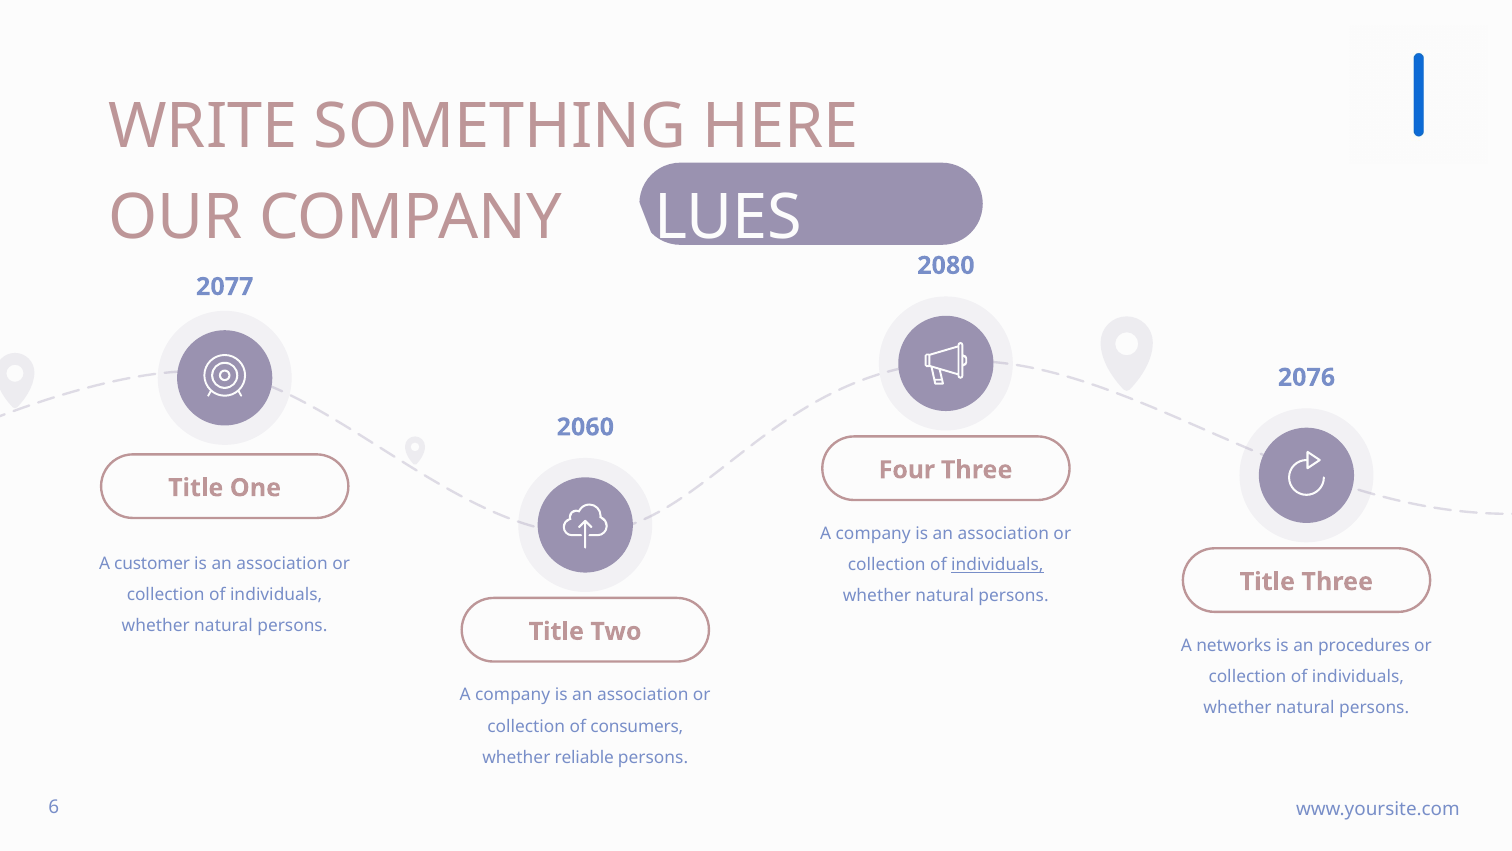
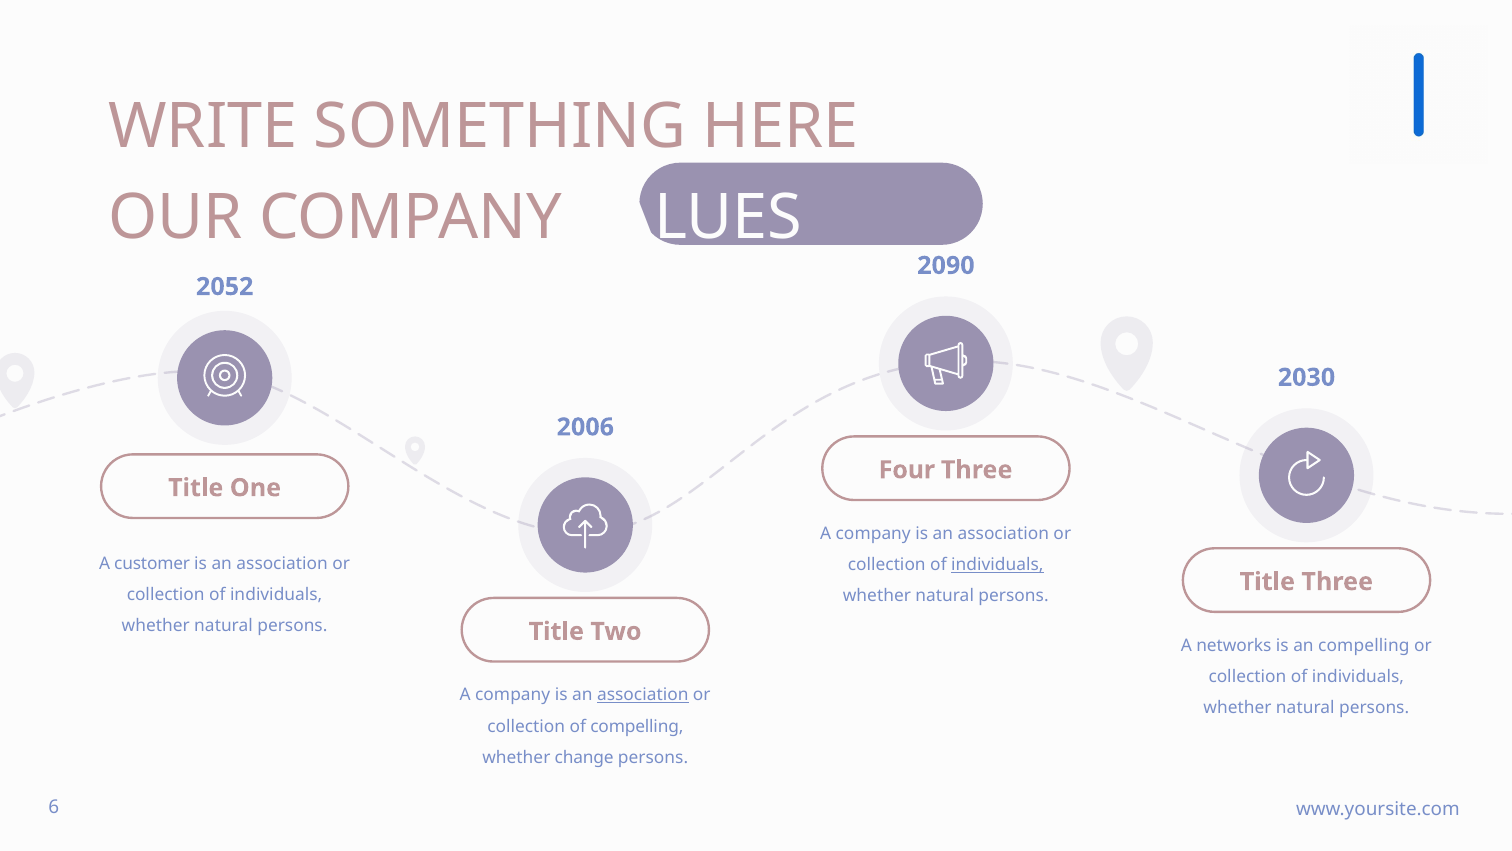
2080: 2080 -> 2090 (946, 265)
2077: 2077 -> 2052 (225, 287)
2076: 2076 -> 2030 (1306, 377)
2060: 2060 -> 2006 (585, 427)
an procedures: procedures -> compelling (1364, 645)
association underline: none -> present (643, 695)
of consumers: consumers -> compelling (637, 726)
reliable: reliable -> change (584, 757)
